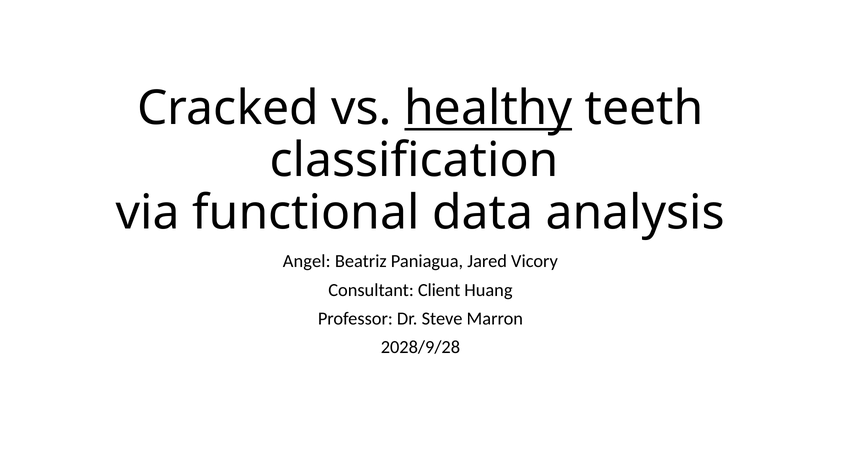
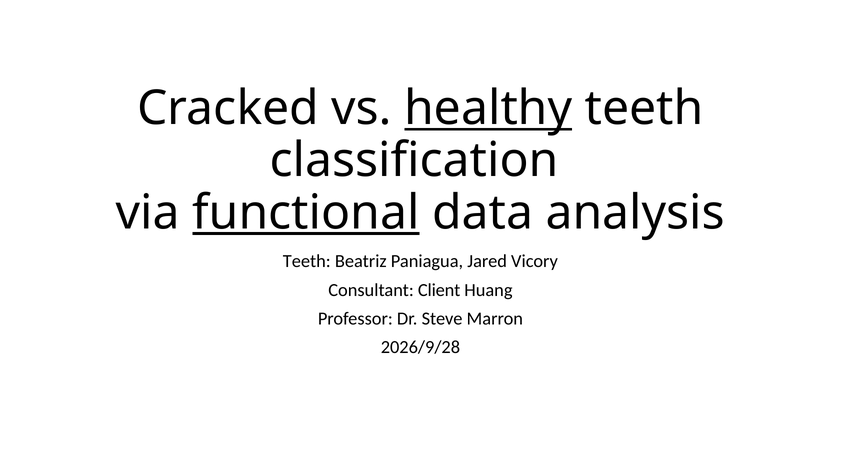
functional underline: none -> present (306, 213)
Angel: Angel -> Teeth (307, 261)
2028/9/28: 2028/9/28 -> 2026/9/28 (420, 347)
